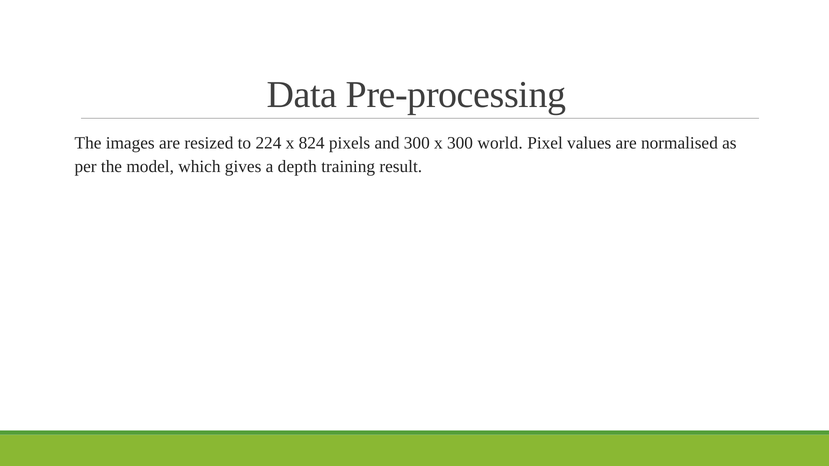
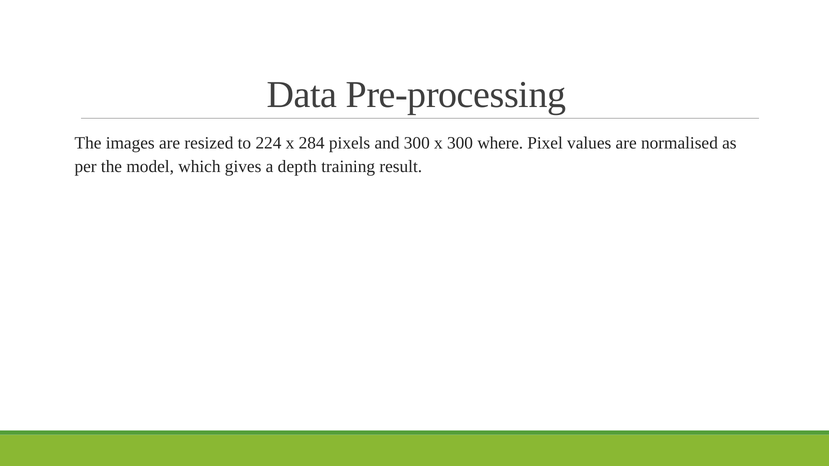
824: 824 -> 284 (312, 143)
world: world -> where (500, 143)
